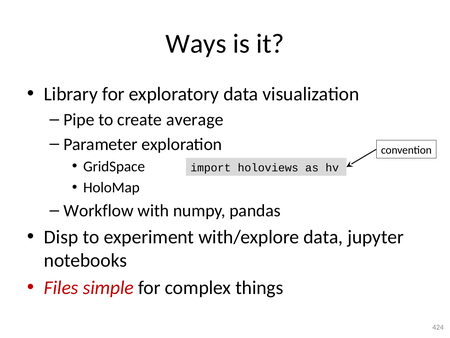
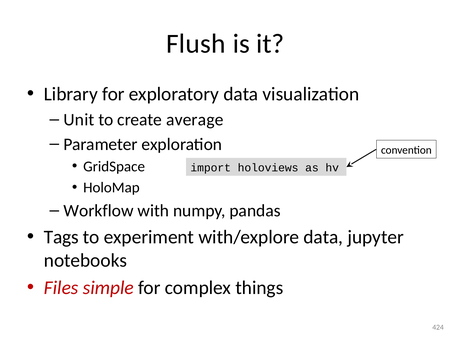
Ways: Ways -> Flush (196, 44)
Pipe: Pipe -> Unit (79, 119)
Disp: Disp -> Tags (61, 237)
